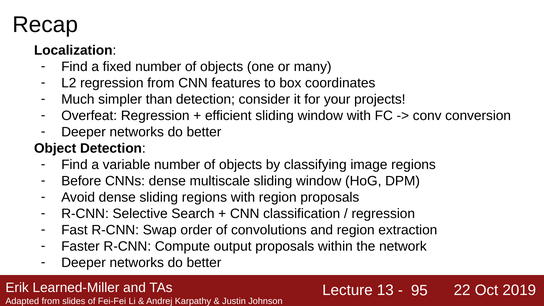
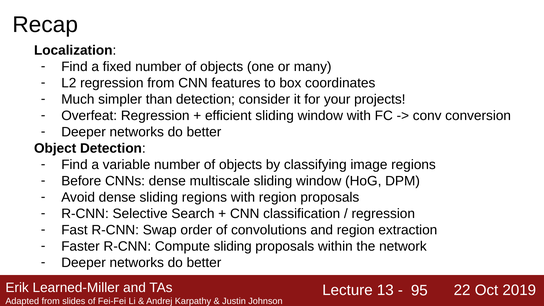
Compute output: output -> sliding (233, 246)
